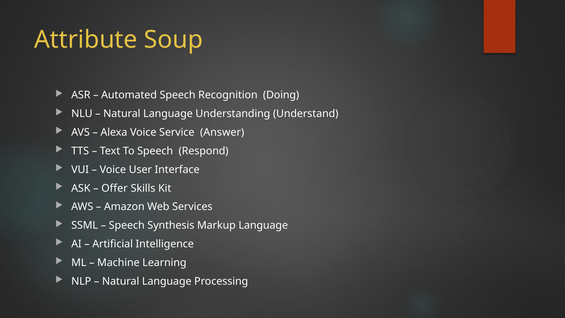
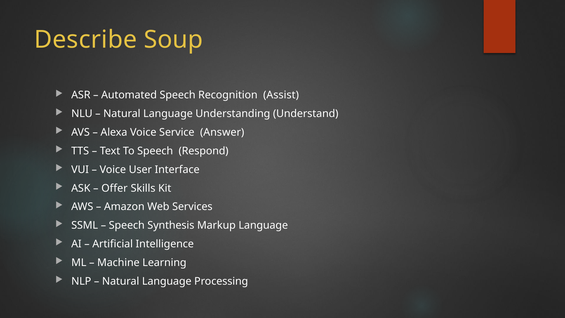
Attribute: Attribute -> Describe (86, 40)
Doing: Doing -> Assist (281, 95)
